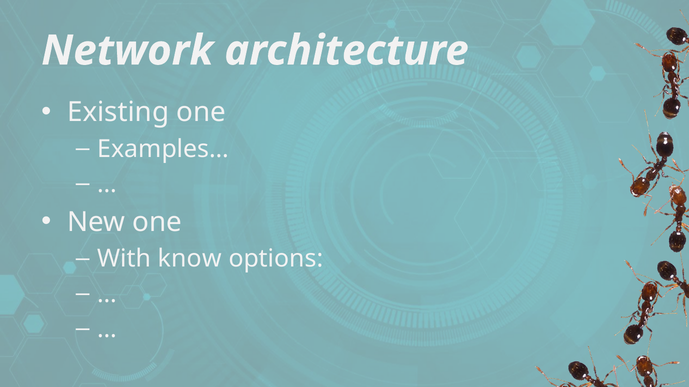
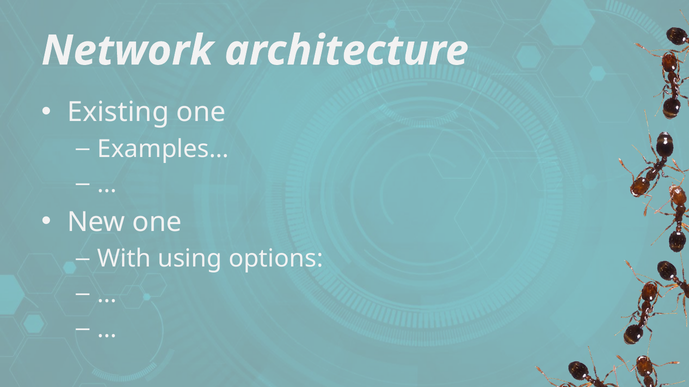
know: know -> using (190, 259)
